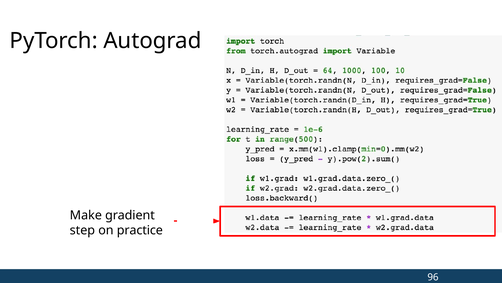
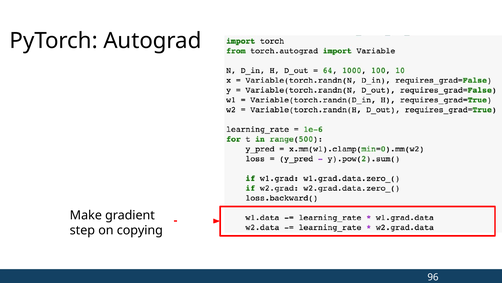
practice: practice -> copying (140, 230)
